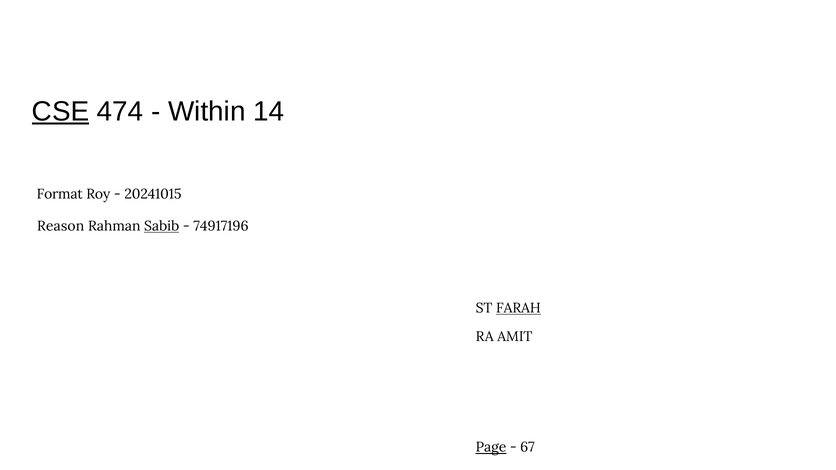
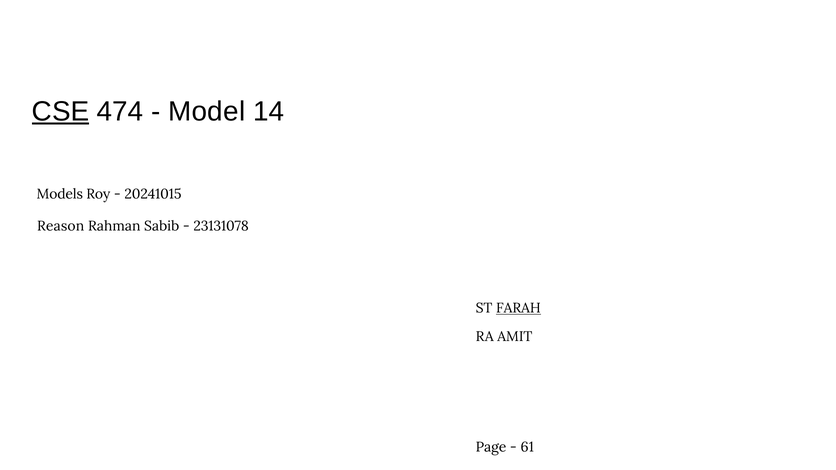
Within: Within -> Model (207, 112)
Format: Format -> Models (60, 194)
Sabib underline: present -> none (162, 226)
74917196: 74917196 -> 23131078 (221, 226)
Page underline: present -> none (491, 448)
67: 67 -> 61 (527, 448)
